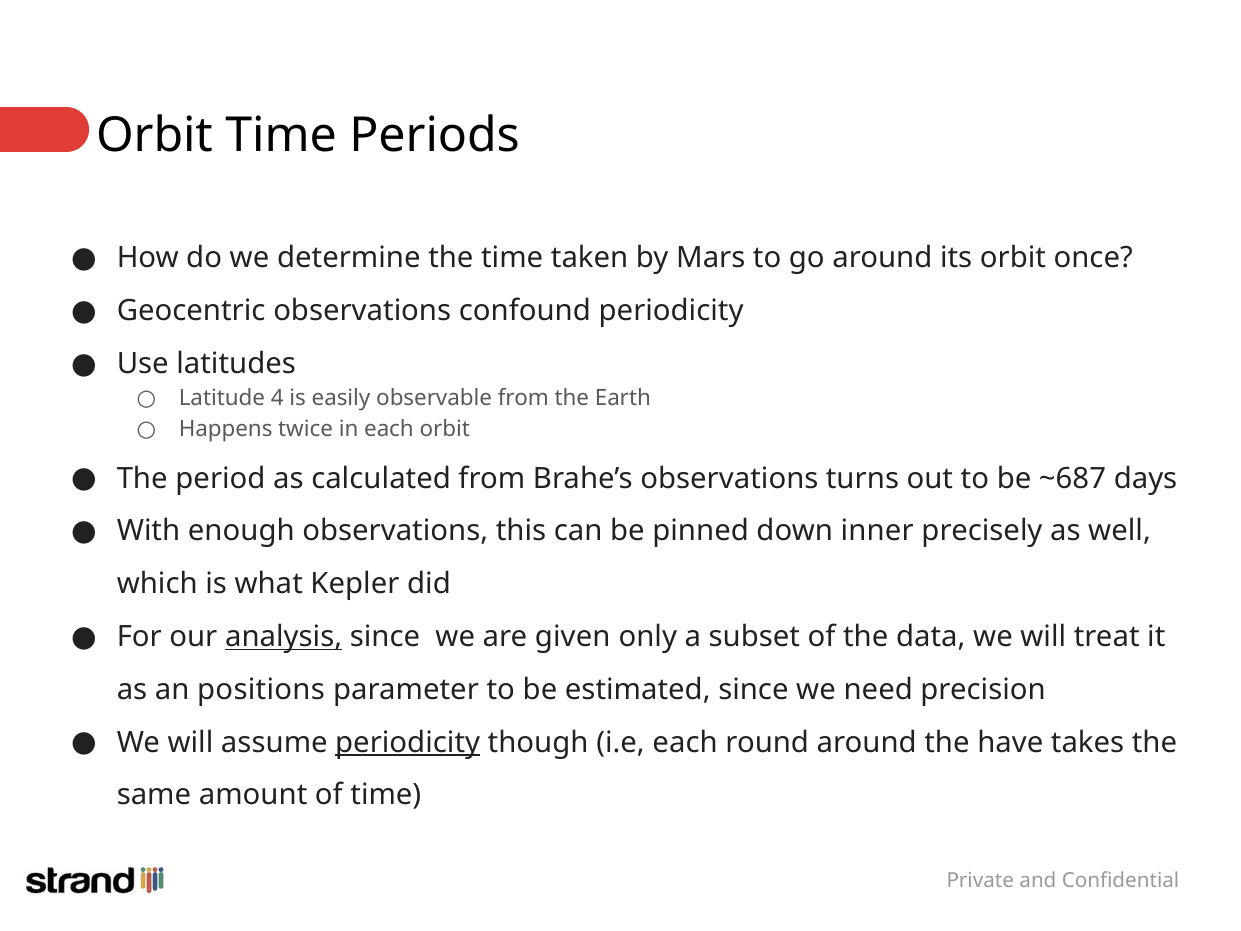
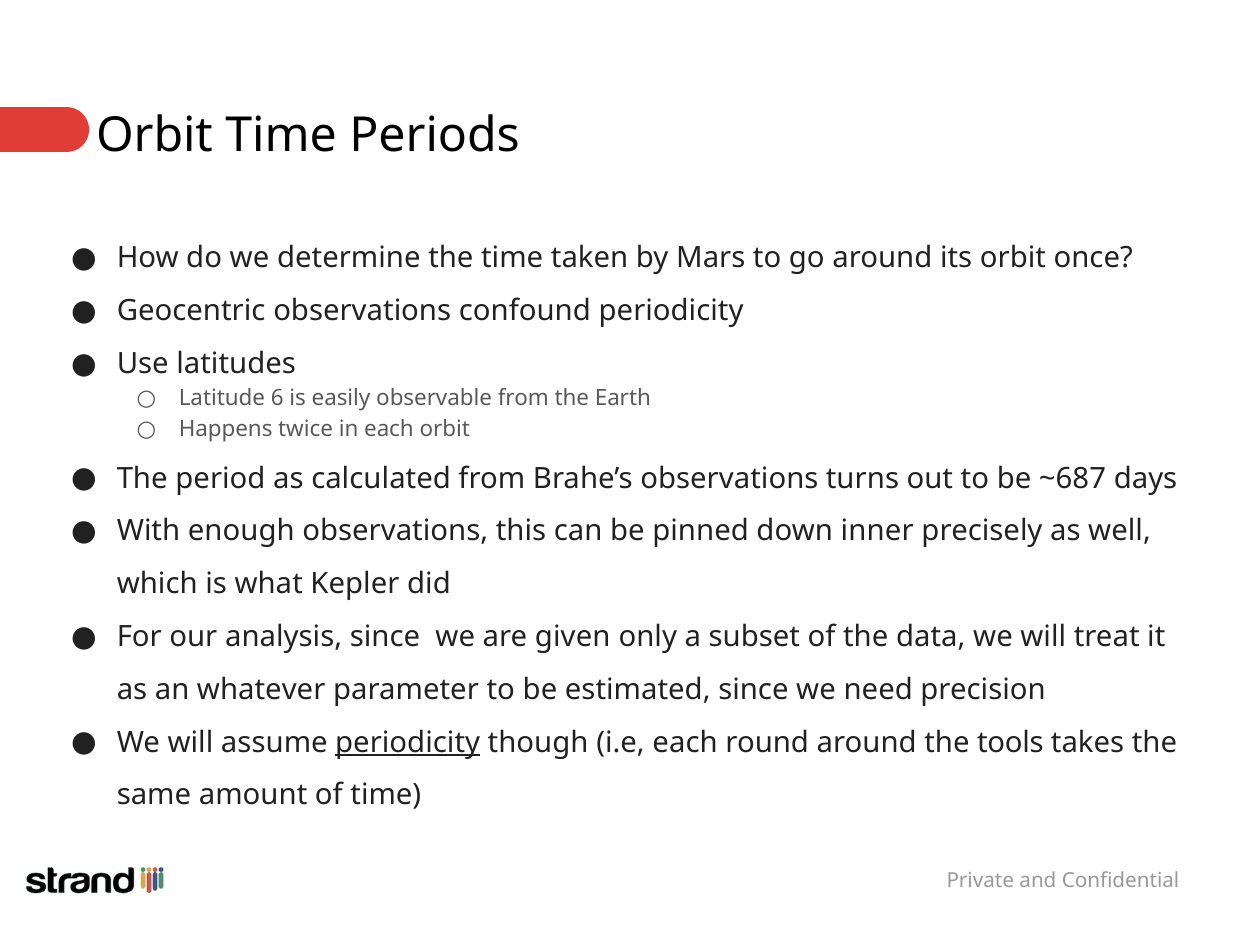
4: 4 -> 6 (277, 398)
analysis underline: present -> none (284, 637)
positions: positions -> whatever (261, 689)
have: have -> tools (1010, 742)
